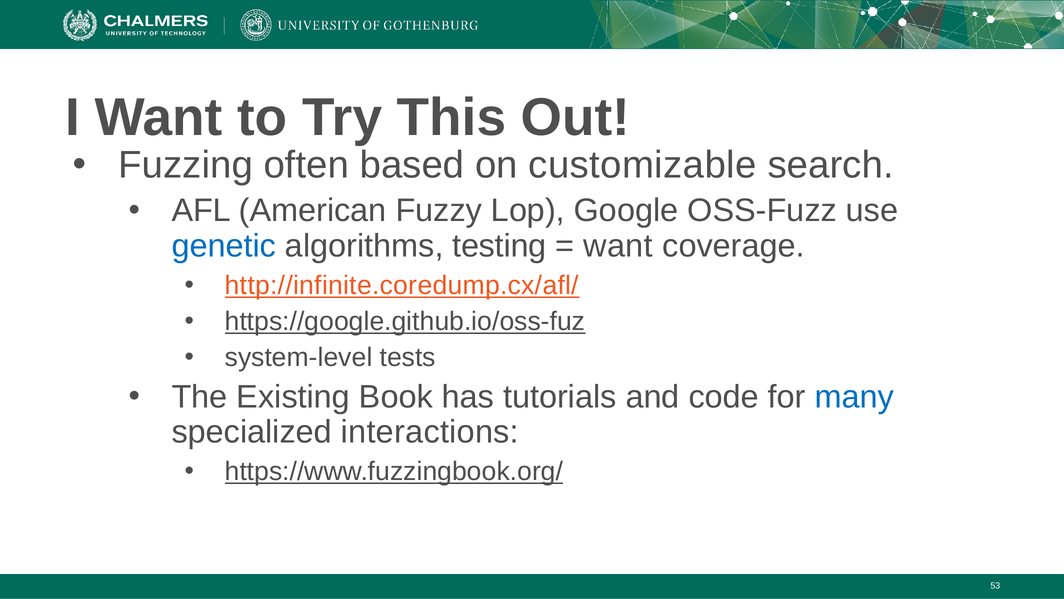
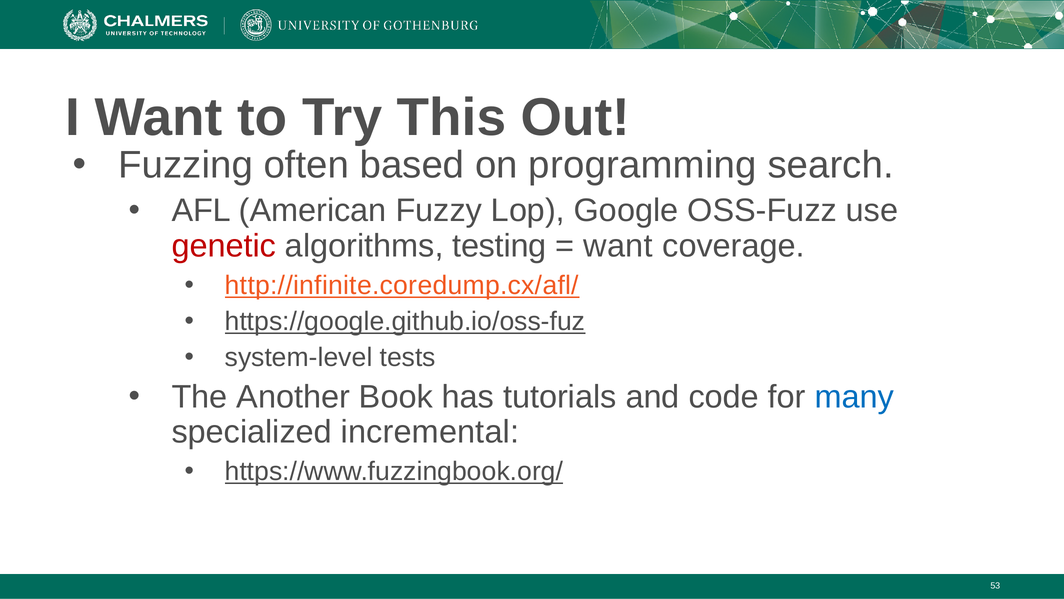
customizable: customizable -> programming (643, 165)
genetic colour: blue -> red (224, 246)
Existing: Existing -> Another (293, 396)
interactions: interactions -> incremental (430, 432)
